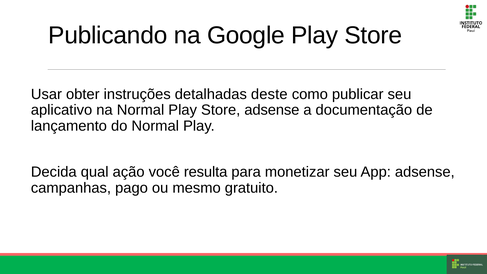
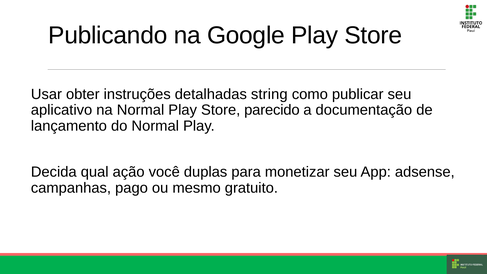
deste: deste -> string (269, 94)
Store adsense: adsense -> parecido (272, 110)
resulta: resulta -> duplas (206, 172)
